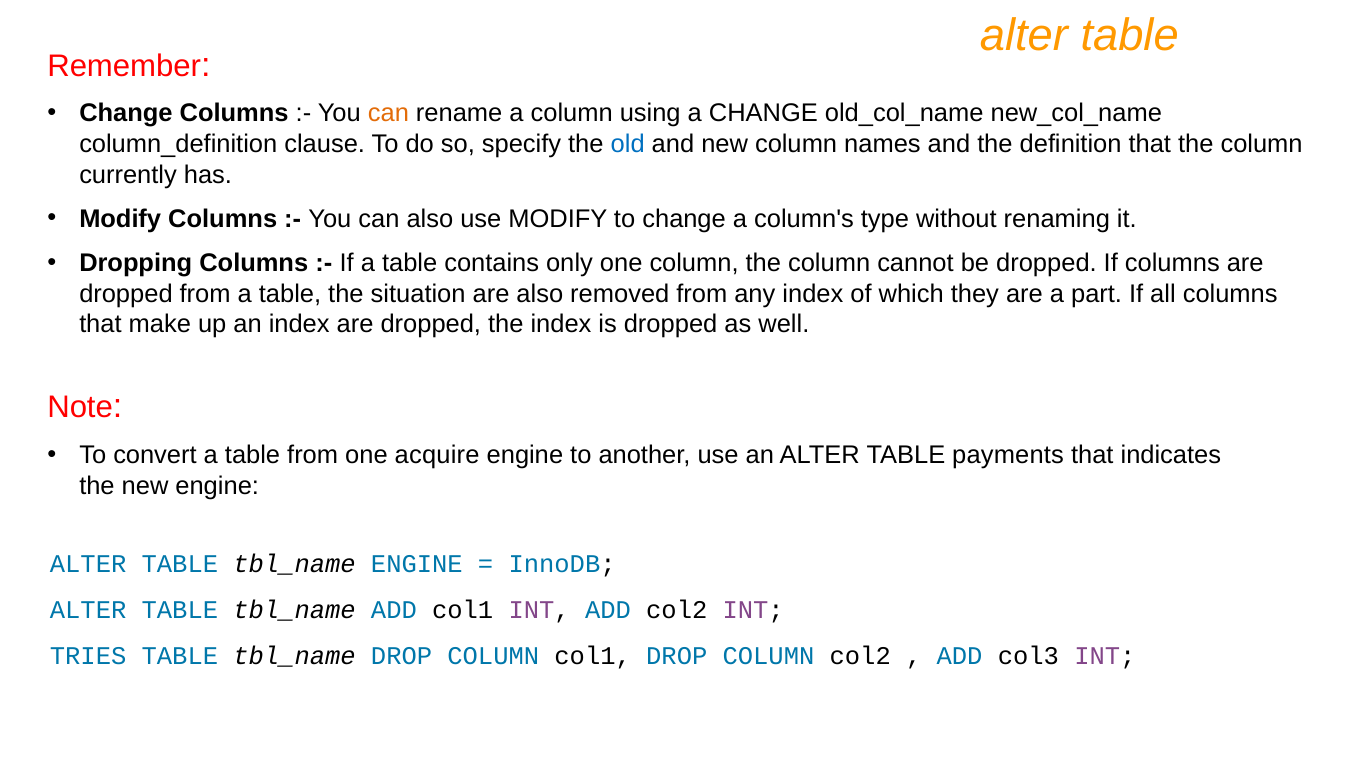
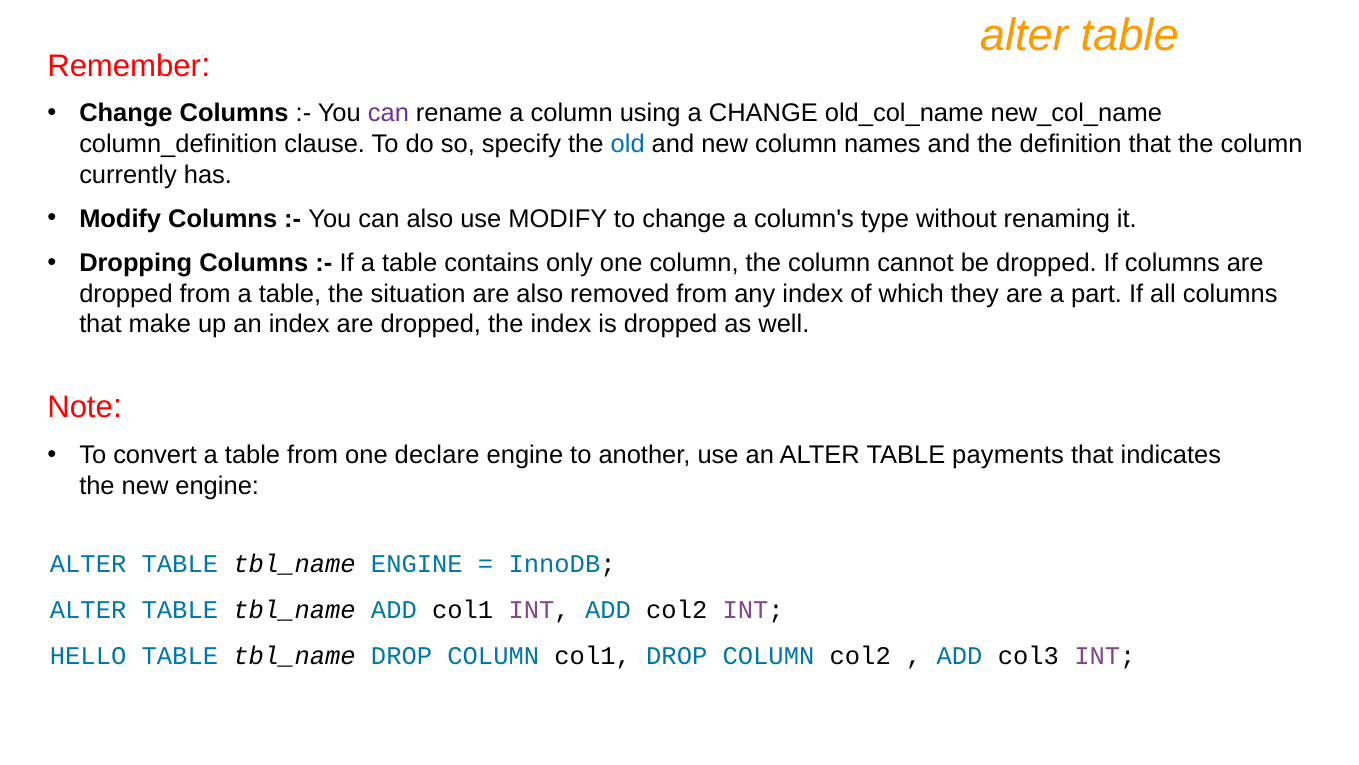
can colour: orange -> purple (388, 113)
acquire: acquire -> declare (437, 455)
TRIES: TRIES -> HELLO (88, 656)
